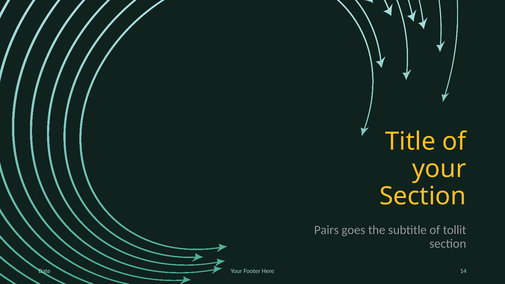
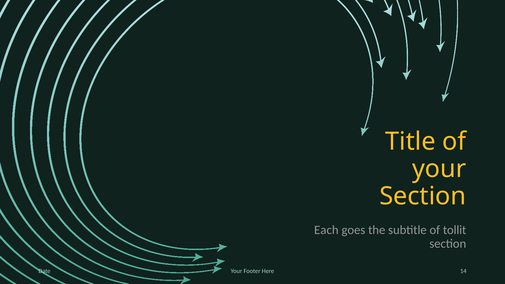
Pairs: Pairs -> Each (326, 230)
